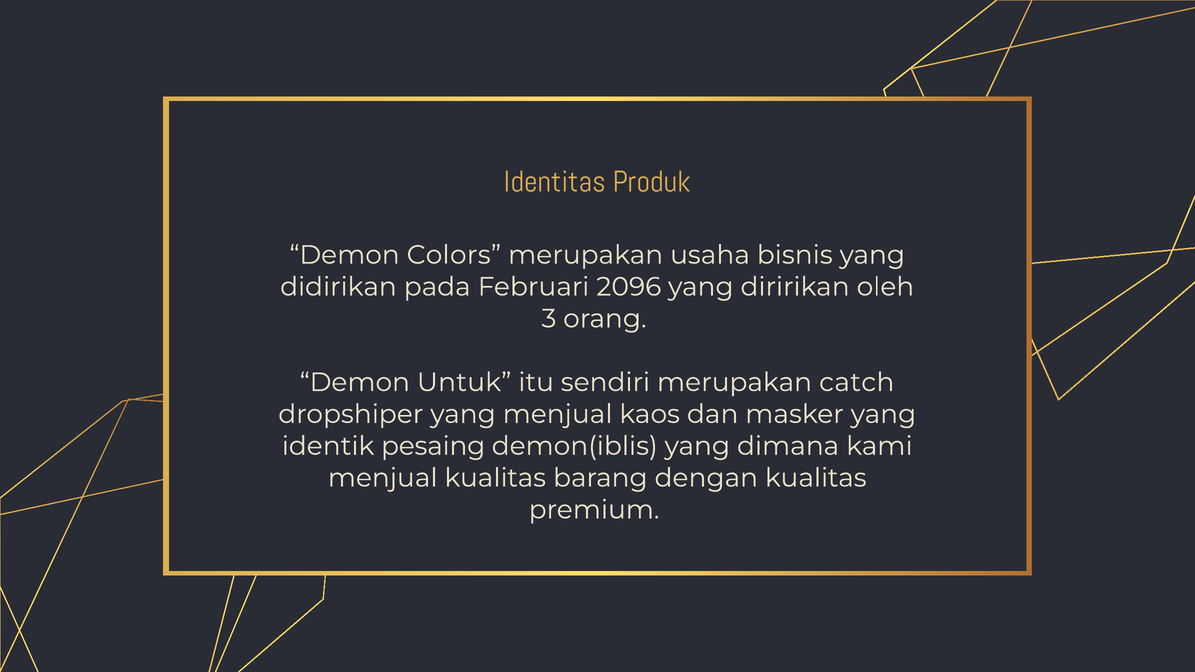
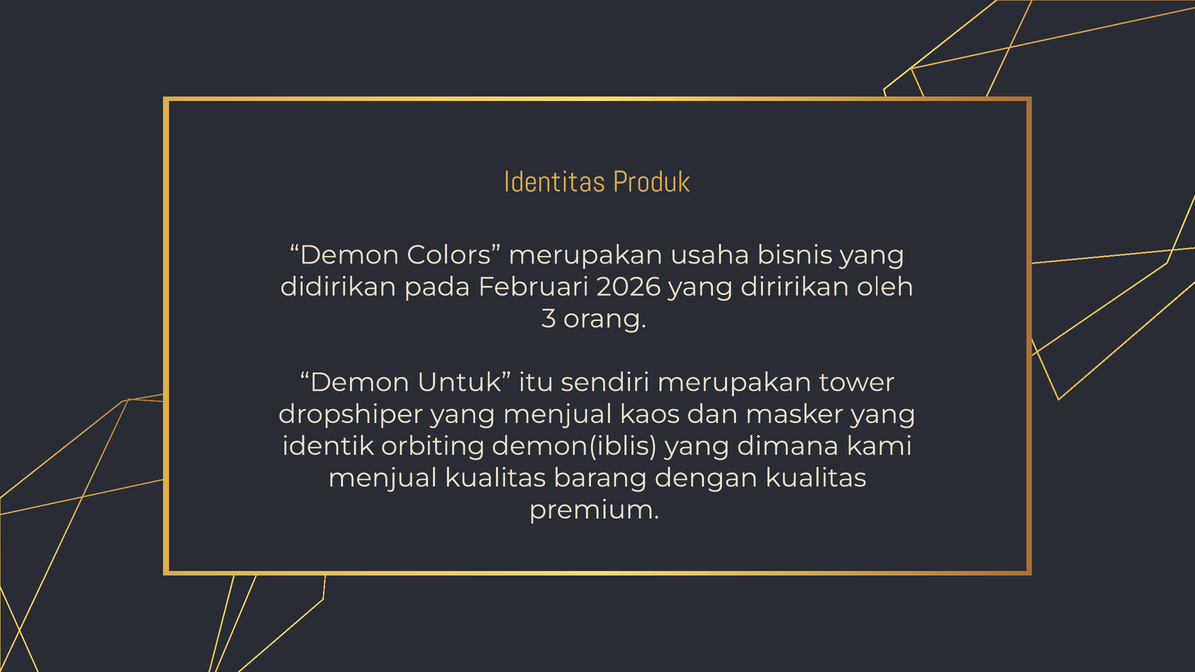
2096: 2096 -> 2026 (629, 287)
catch: catch -> tower (857, 382)
pesaing: pesaing -> orbiting (433, 446)
